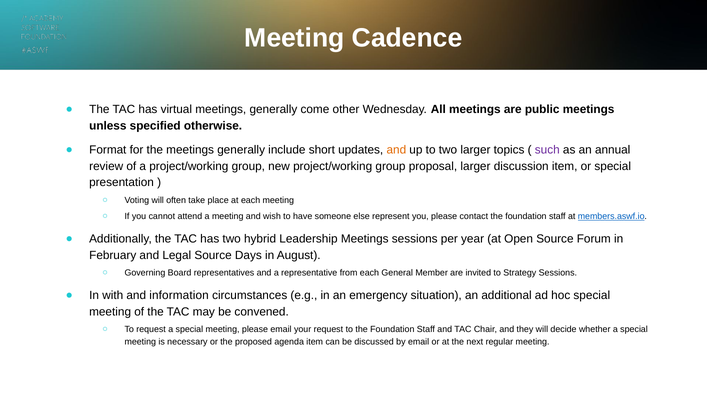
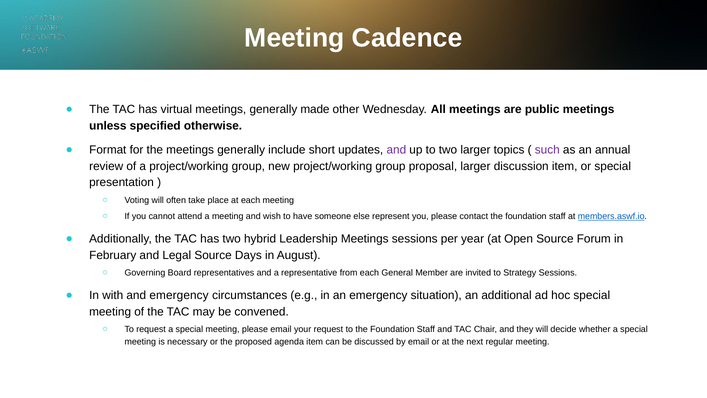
come: come -> made (315, 110)
and colour: orange -> purple (396, 150)
and information: information -> emergency (179, 295)
